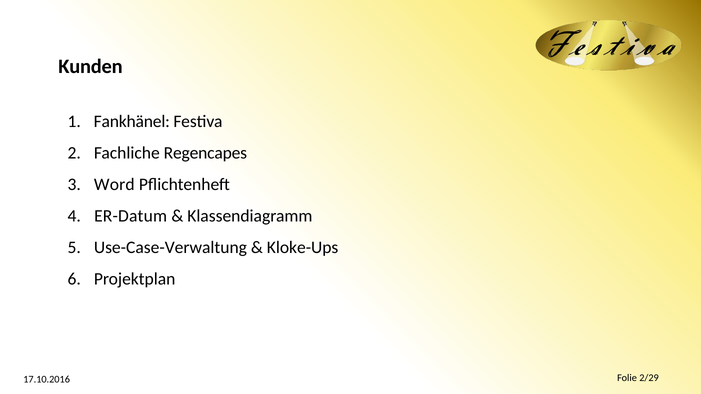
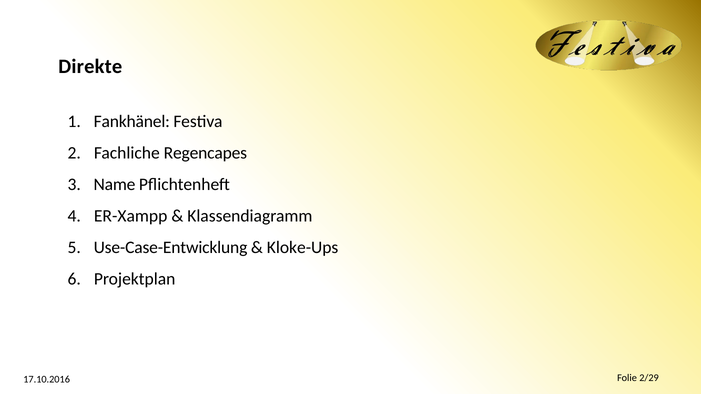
Kunden: Kunden -> Direkte (90, 67)
Word: Word -> Name (114, 185)
ER-Datum: ER-Datum -> ER-Xampp (131, 216)
Use-Case-Verwaltung: Use-Case-Verwaltung -> Use-Case-Entwicklung (171, 248)
